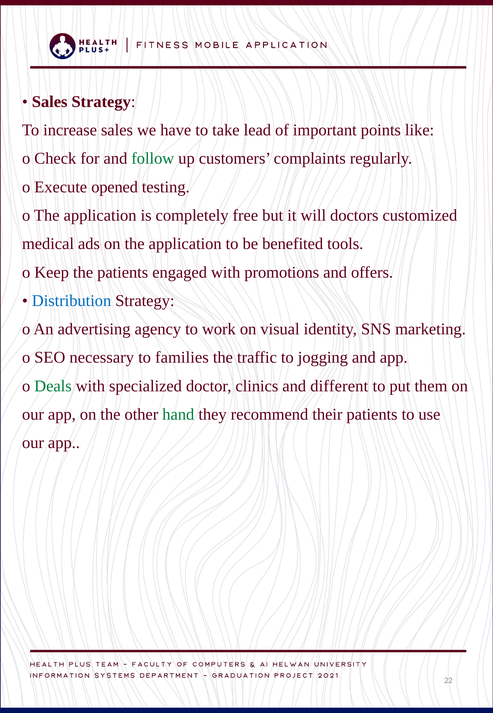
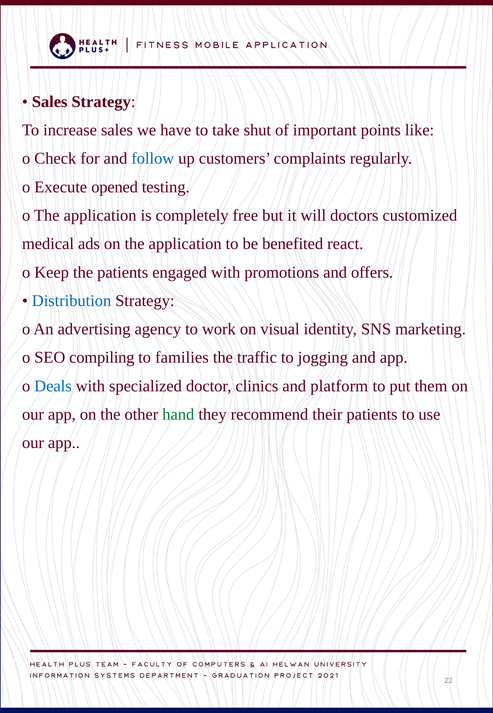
lead: lead -> shut (257, 130)
follow colour: green -> blue (153, 158)
tools: tools -> react (345, 244)
necessary: necessary -> compiling (102, 357)
Deals colour: green -> blue (53, 385)
different: different -> platform (339, 385)
